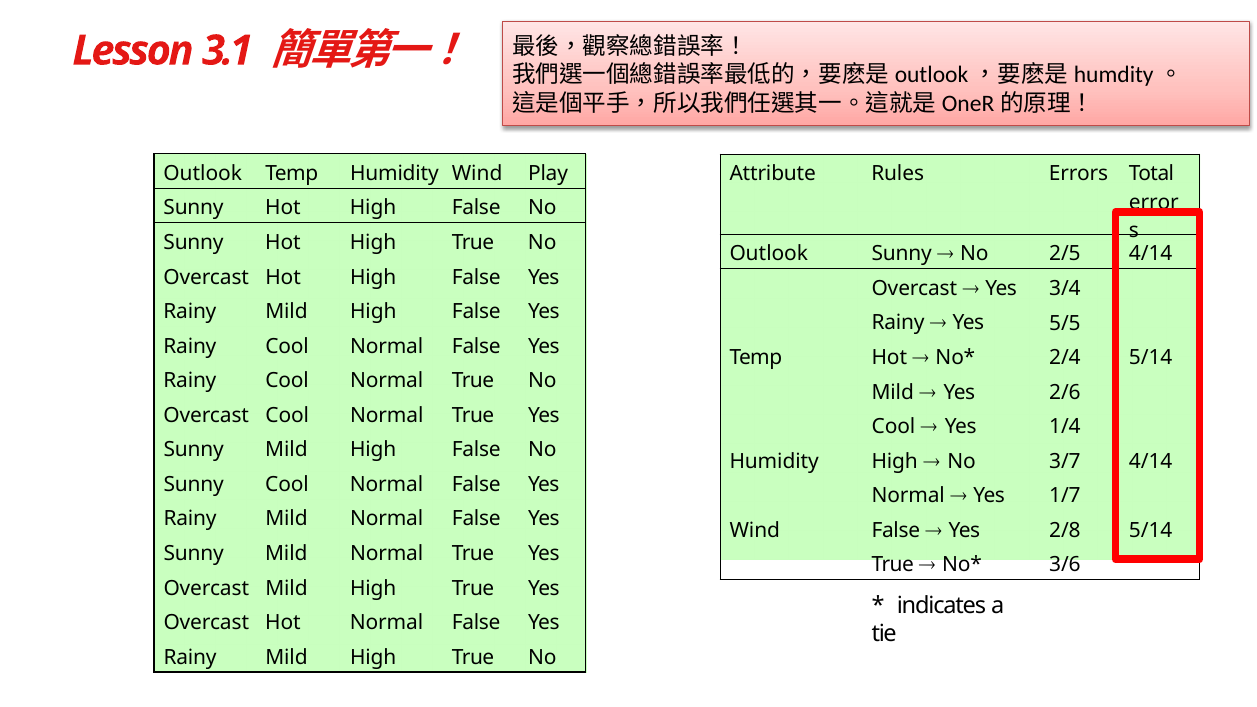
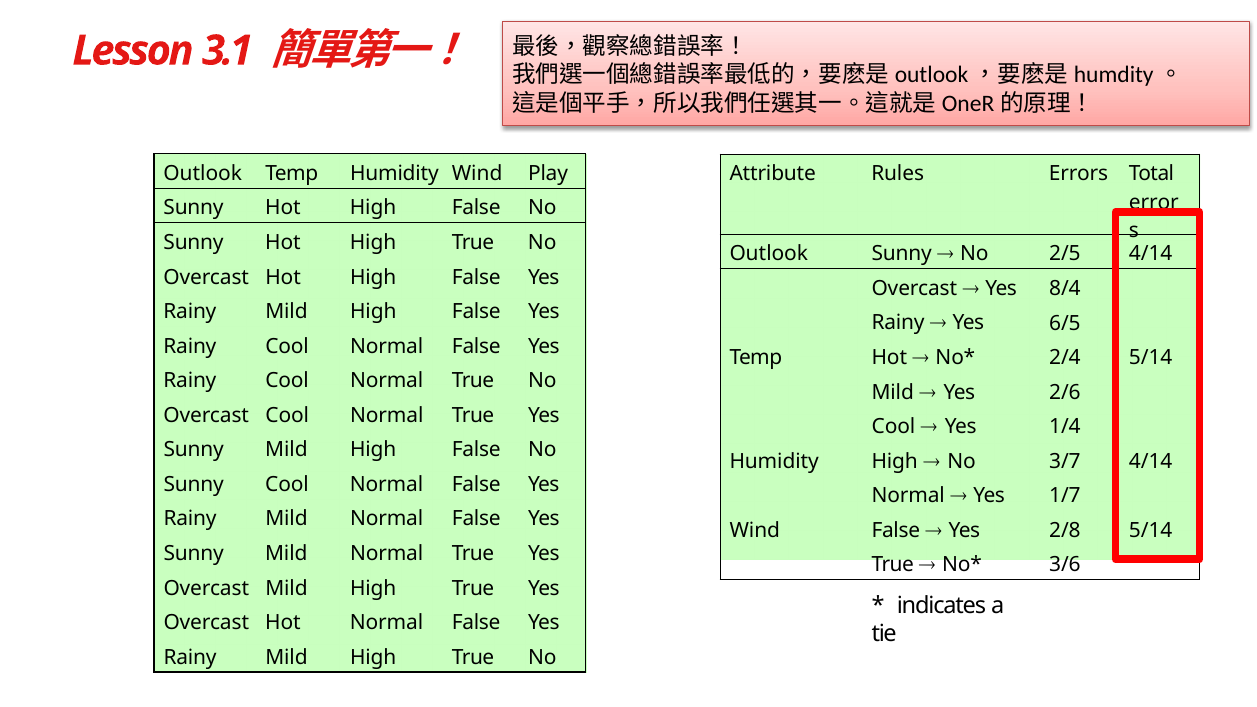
3/4: 3/4 -> 8/4 (1065, 289)
5/5: 5/5 -> 6/5 (1065, 323)
